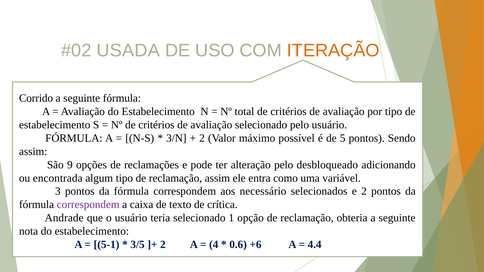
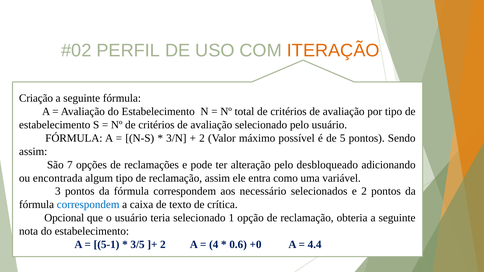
USADA: USADA -> PERFIL (128, 50)
Corrido: Corrido -> Criação (36, 98)
9: 9 -> 7 (70, 165)
correspondem colour: purple -> blue (88, 205)
Andrade: Andrade -> Opcional (64, 218)
+6: +6 -> +0 (256, 245)
